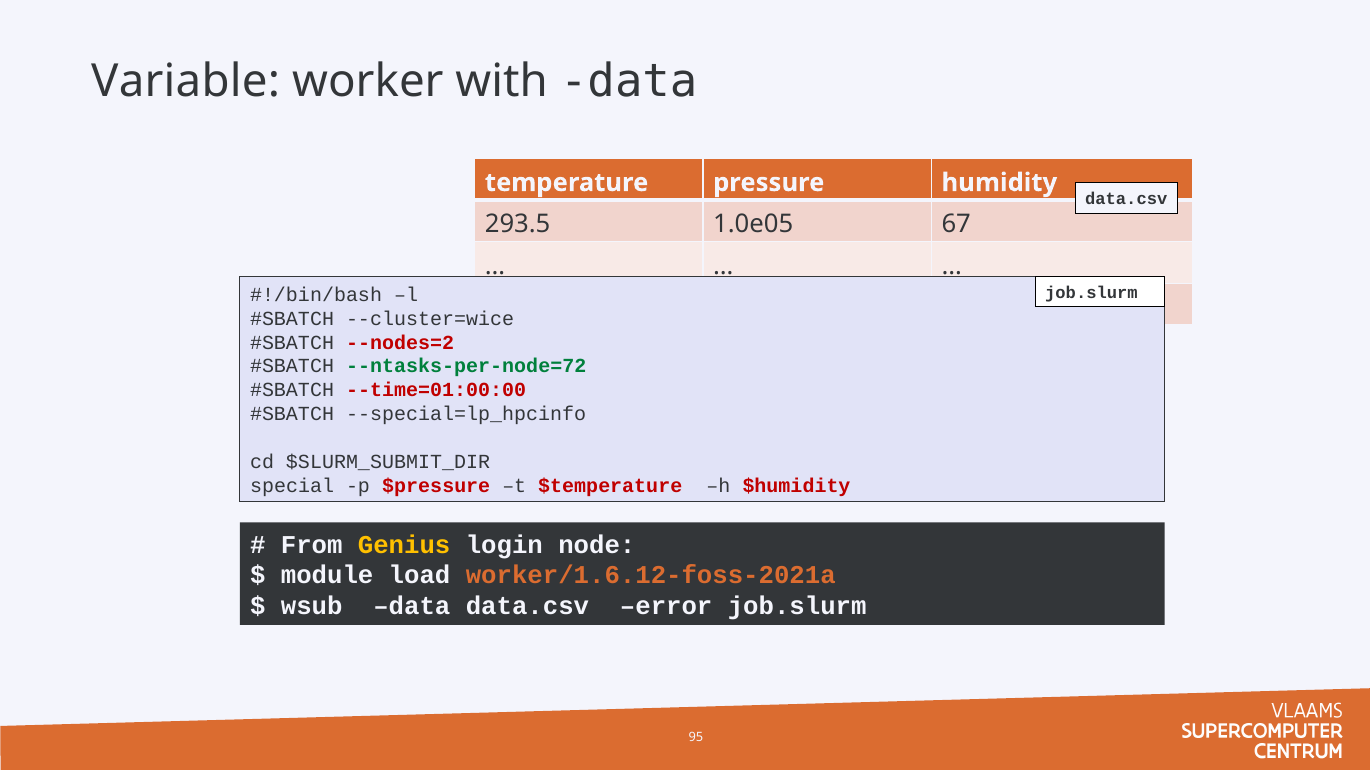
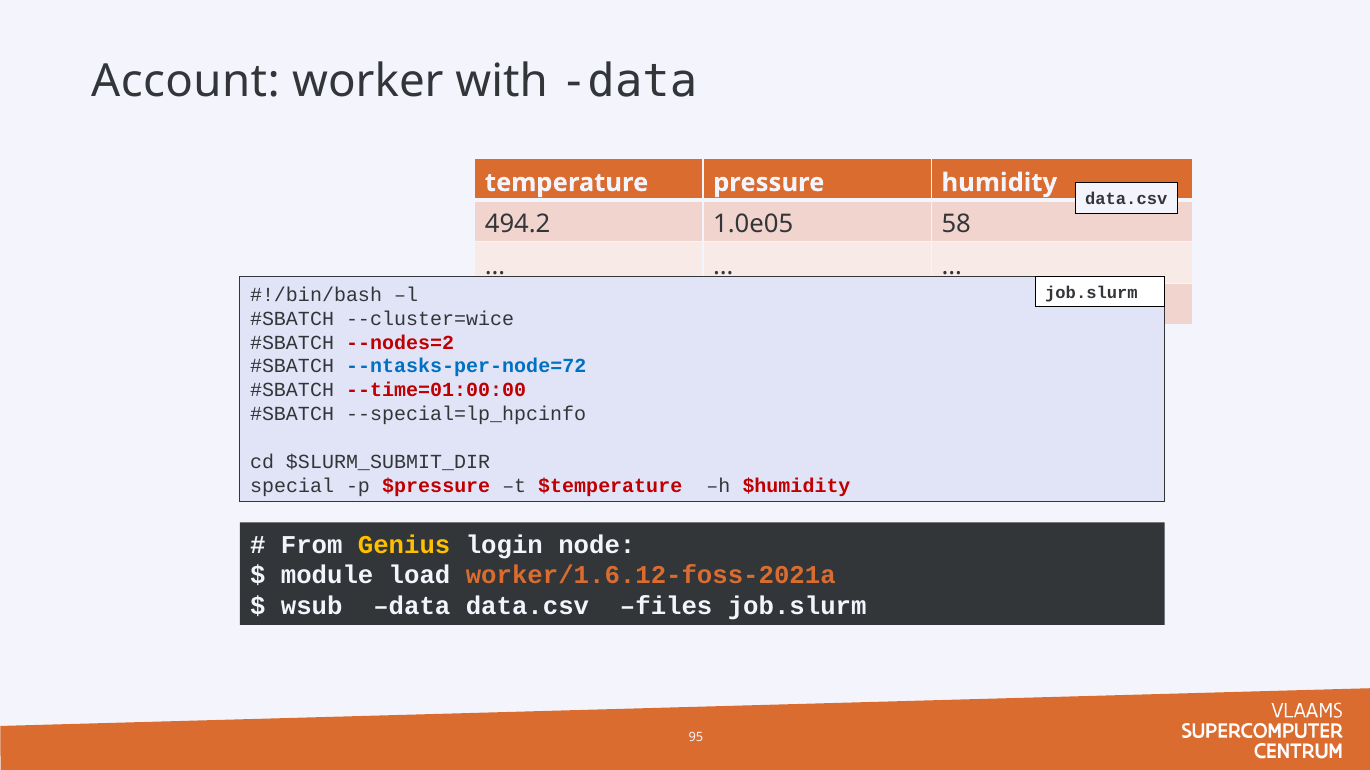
Variable: Variable -> Account (185, 82)
293.5: 293.5 -> 494.2 (518, 224)
67: 67 -> 58 (956, 224)
--ntasks-per-node=72 colour: green -> blue (466, 367)
error: error -> files (666, 607)
